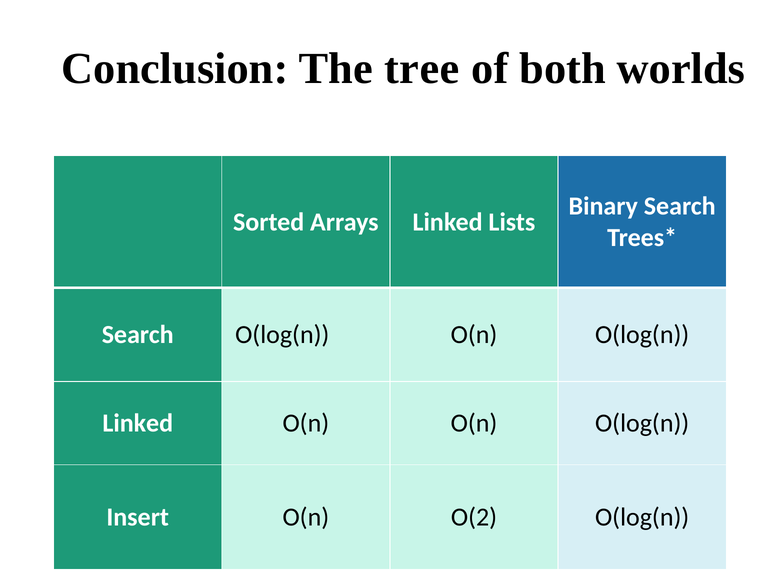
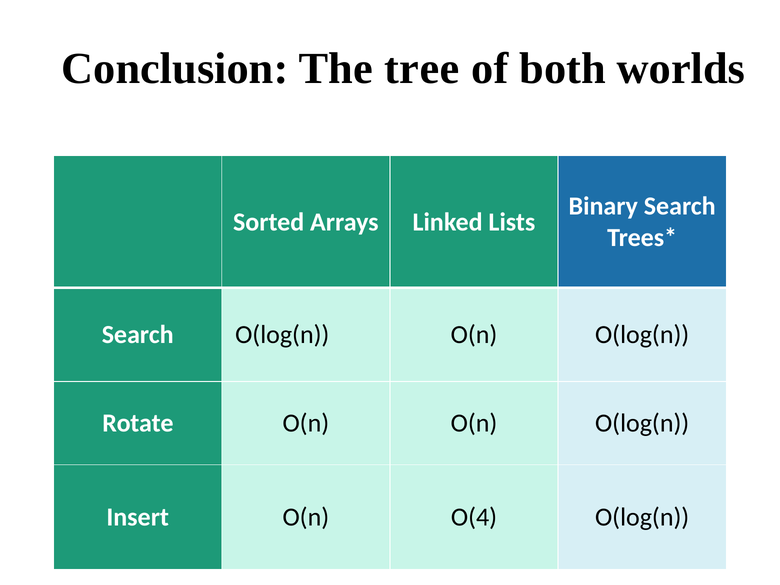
Linked: Linked -> Rotate (138, 423)
O(2: O(2 -> O(4 (474, 517)
